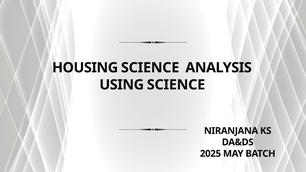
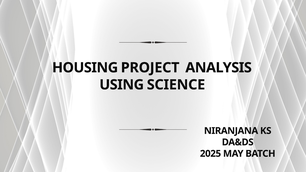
HOUSING SCIENCE: SCIENCE -> PROJECT (150, 68)
